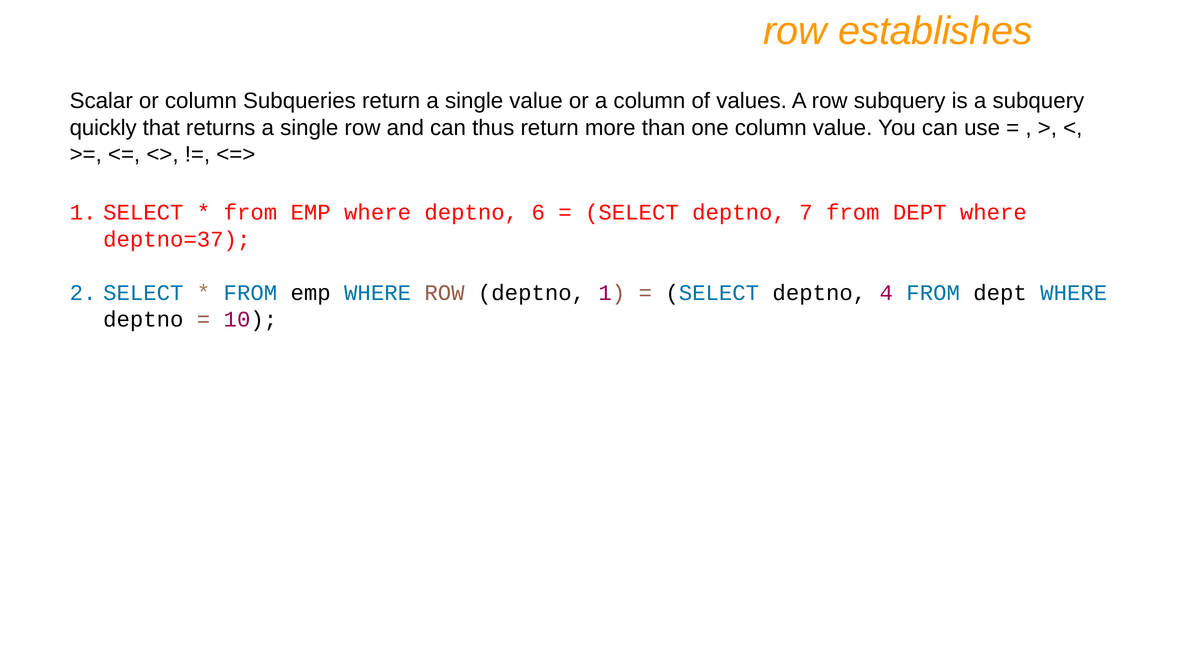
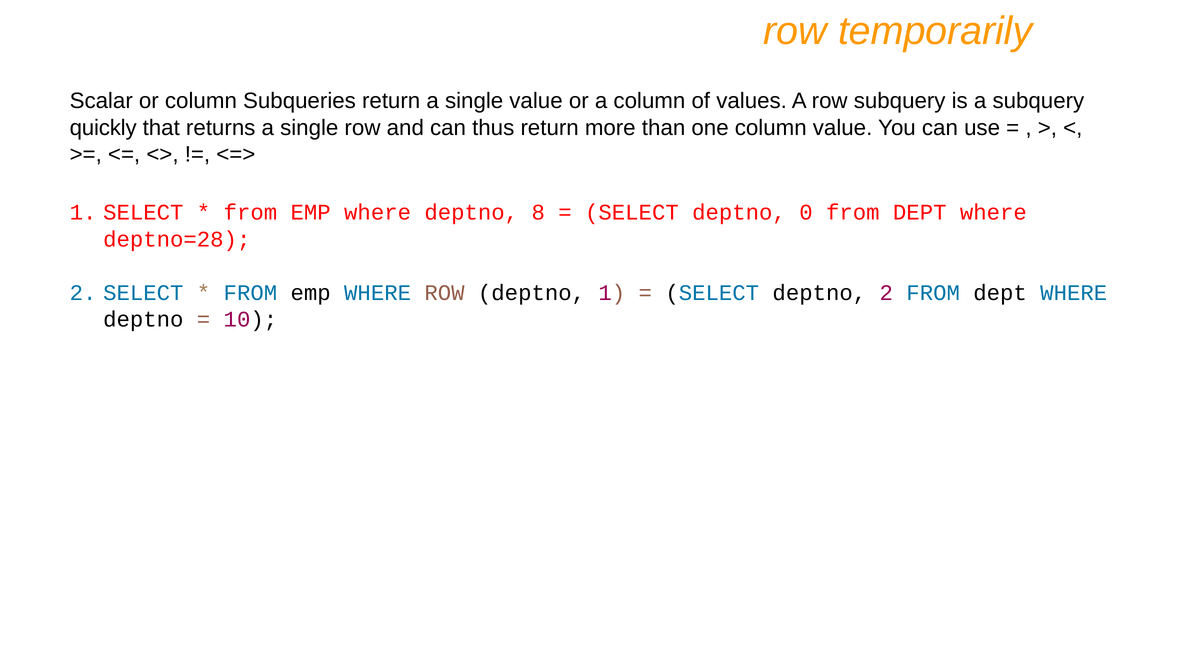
establishes: establishes -> temporarily (935, 31)
6: 6 -> 8 (538, 213)
7: 7 -> 0 (806, 213)
deptno=37: deptno=37 -> deptno=28 (177, 239)
deptno 4: 4 -> 2 (886, 293)
